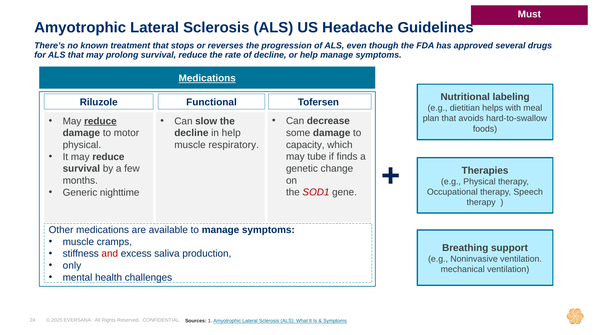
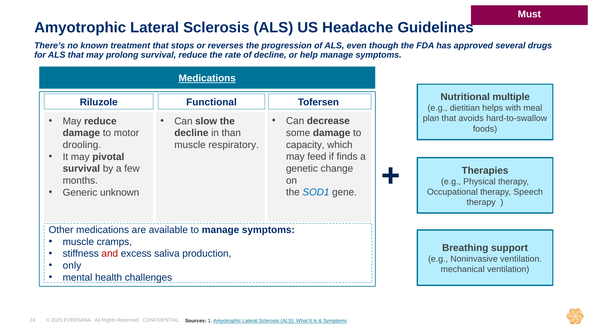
labeling: labeling -> multiple (511, 97)
reduce underline: present -> none (100, 121)
in help: help -> than (231, 133)
physical: physical -> drooling (82, 145)
It may reduce: reduce -> pivotal (108, 157)
tube: tube -> feed (317, 157)
nighttime: nighttime -> unknown (120, 193)
SOD1 colour: red -> blue (316, 193)
